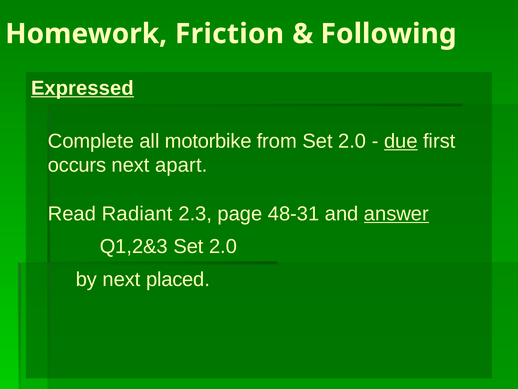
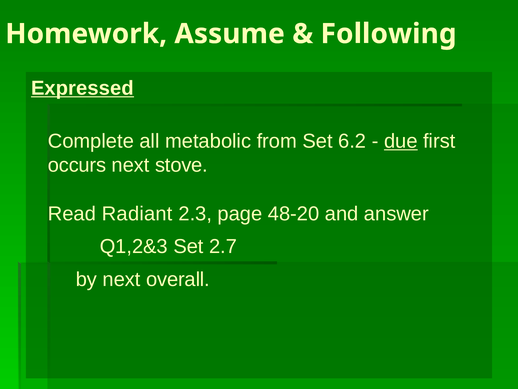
Friction: Friction -> Assume (230, 34)
motorbike: motorbike -> metabolic (208, 141)
from Set 2.0: 2.0 -> 6.2 (352, 141)
apart: apart -> stove (181, 165)
48-31: 48-31 -> 48-20 (294, 214)
answer underline: present -> none (396, 214)
Q1,2&3 Set 2.0: 2.0 -> 2.7 (223, 246)
placed: placed -> overall (178, 279)
